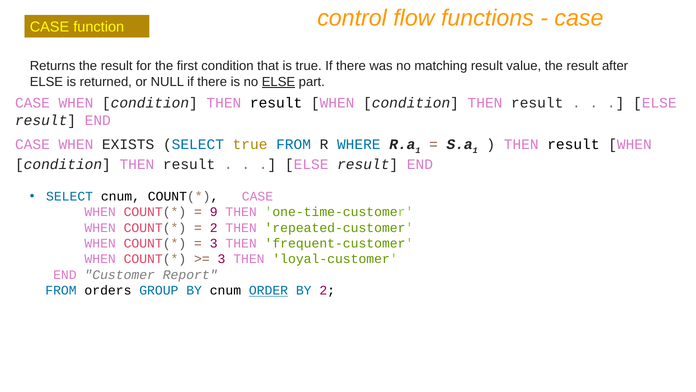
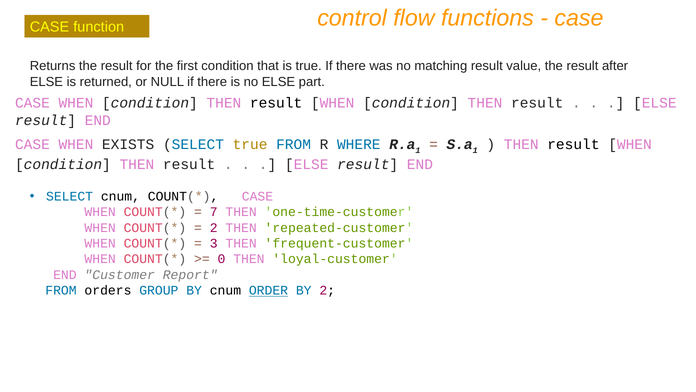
ELSE underline: present -> none (278, 82)
9: 9 -> 7 (214, 212)
3: 3 -> 0 (222, 259)
